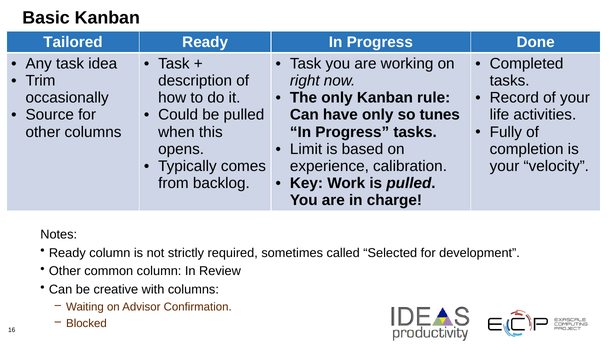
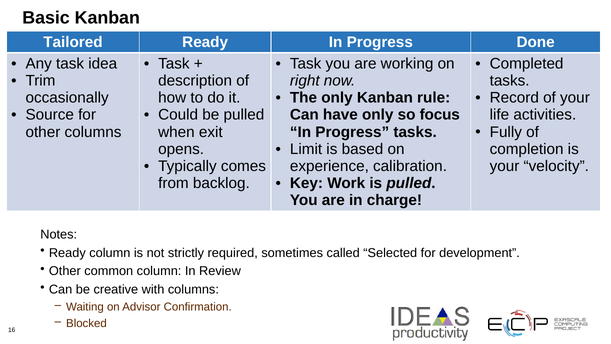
tunes: tunes -> focus (440, 115)
this: this -> exit (211, 132)
